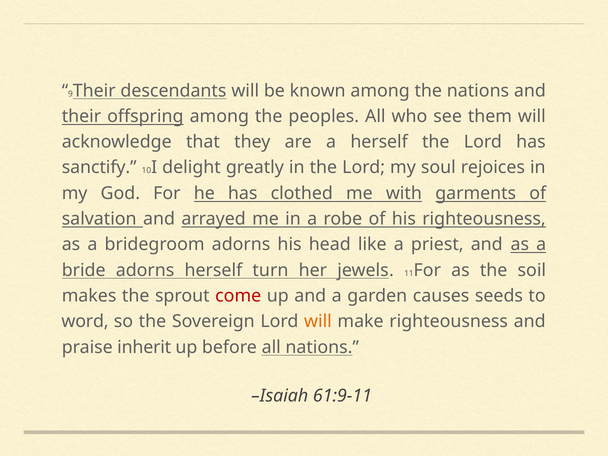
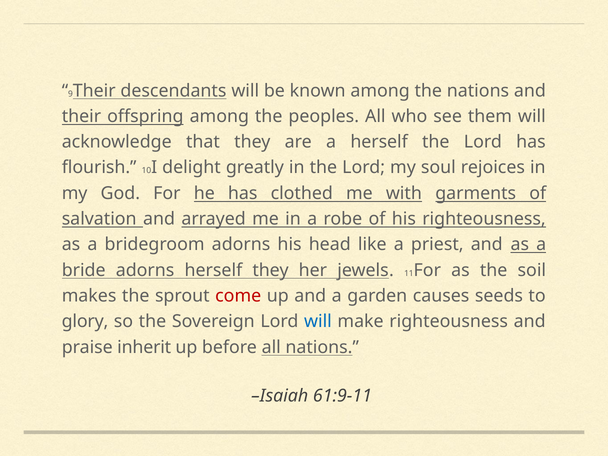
sanctify: sanctify -> flourish (99, 168)
herself turn: turn -> they (271, 270)
word: word -> glory (85, 322)
will colour: orange -> blue (318, 322)
